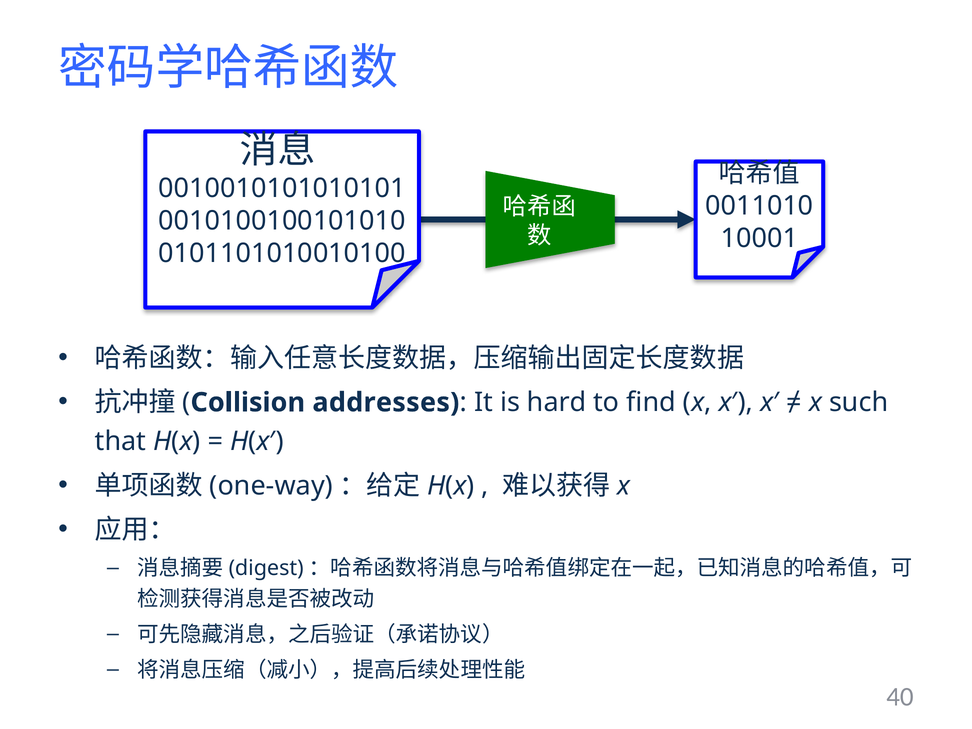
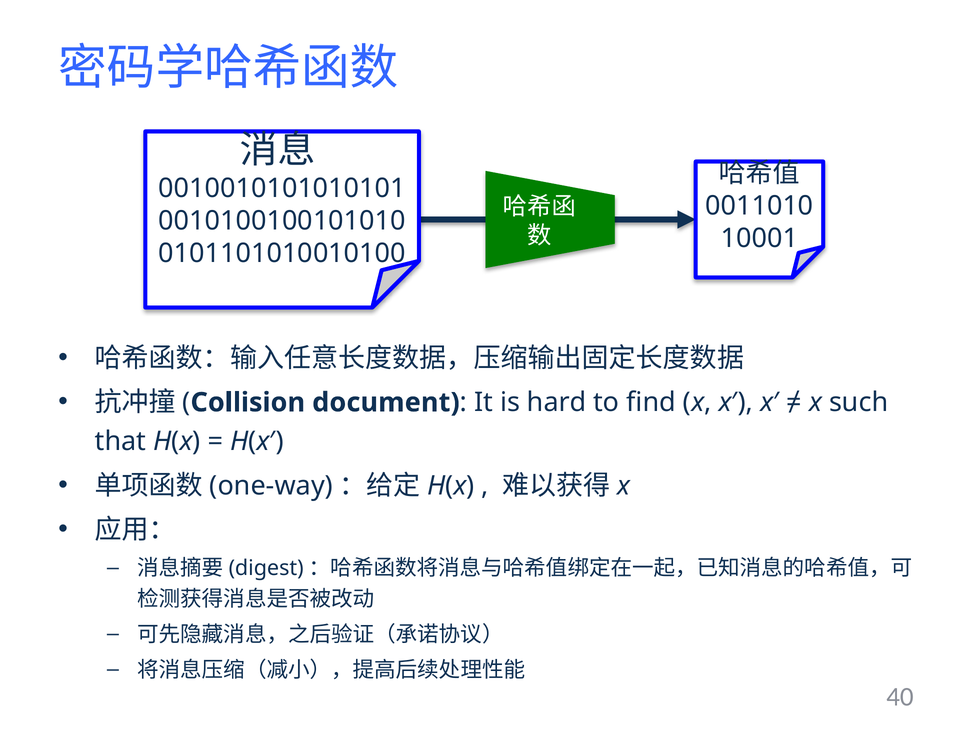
addresses: addresses -> document (386, 402)
